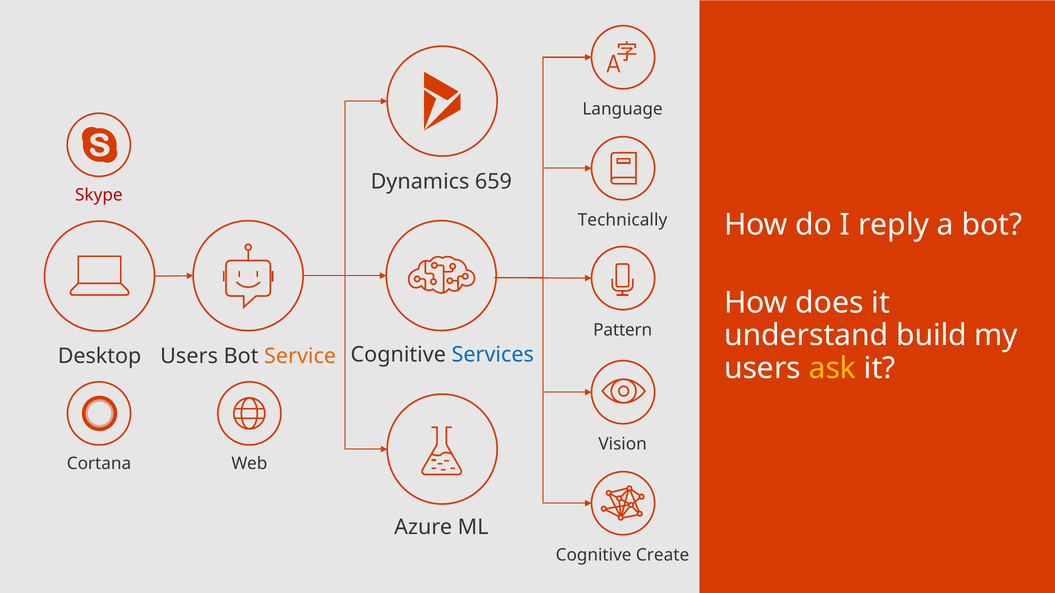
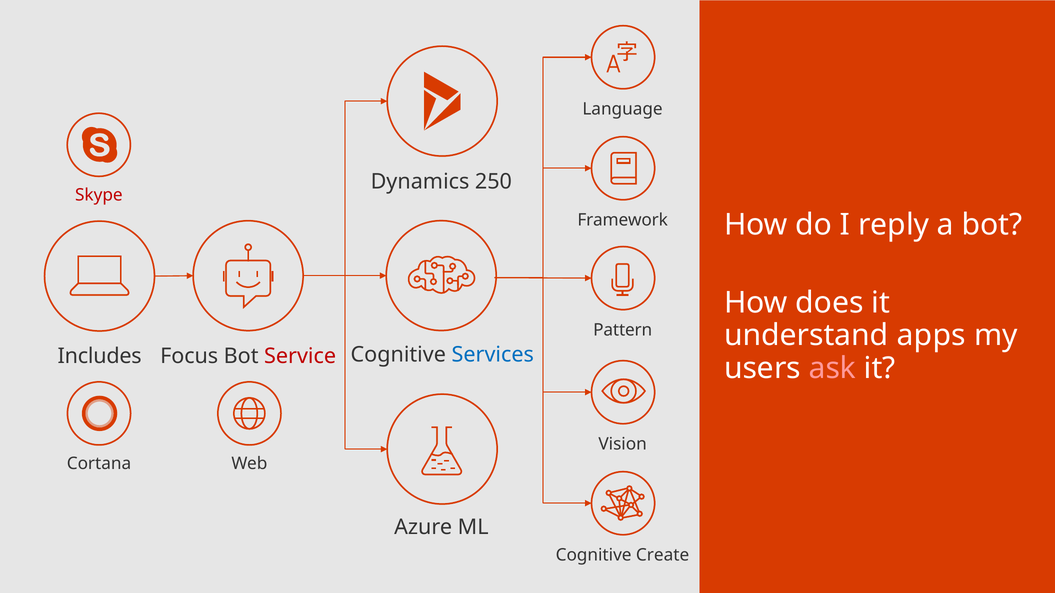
659: 659 -> 250 (493, 182)
Technically: Technically -> Framework (623, 220)
build: build -> apps (931, 336)
Desktop: Desktop -> Includes (100, 356)
Users: Users -> Focus (189, 356)
Service colour: orange -> red (300, 356)
ask colour: yellow -> pink (832, 368)
